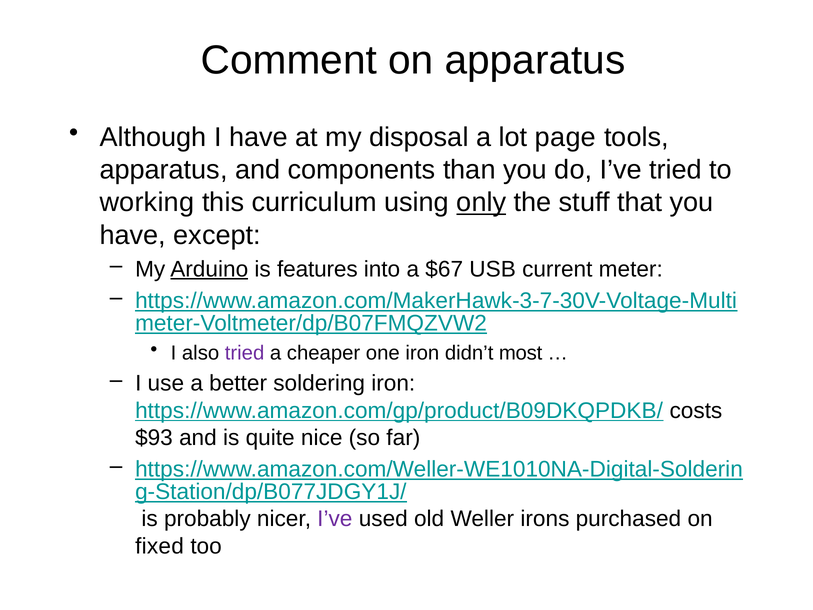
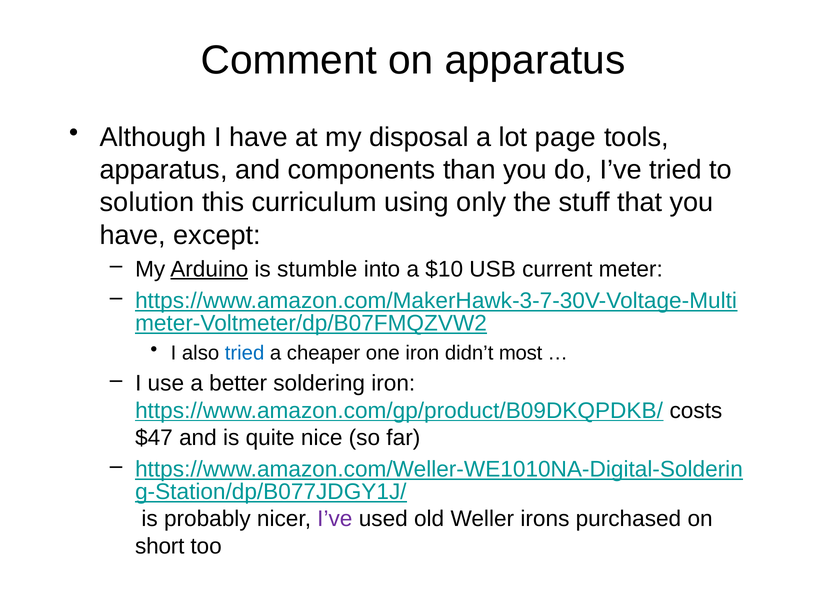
working: working -> solution (147, 202)
only underline: present -> none (481, 202)
features: features -> stumble (317, 269)
$67: $67 -> $10 (444, 269)
tried colour: purple -> blue (245, 353)
$93: $93 -> $47 (154, 437)
fixed: fixed -> short (160, 546)
